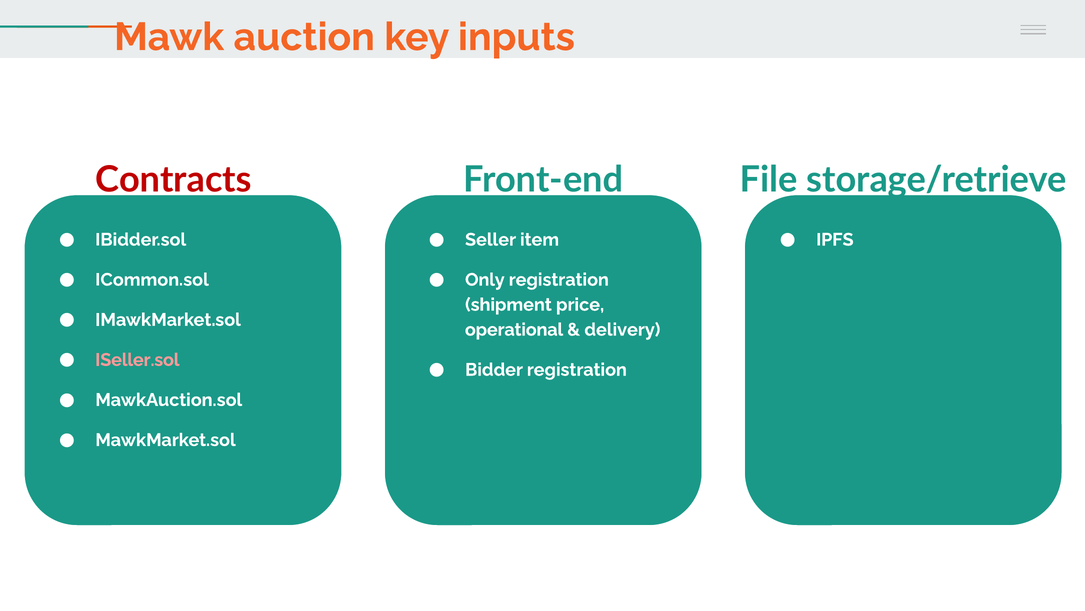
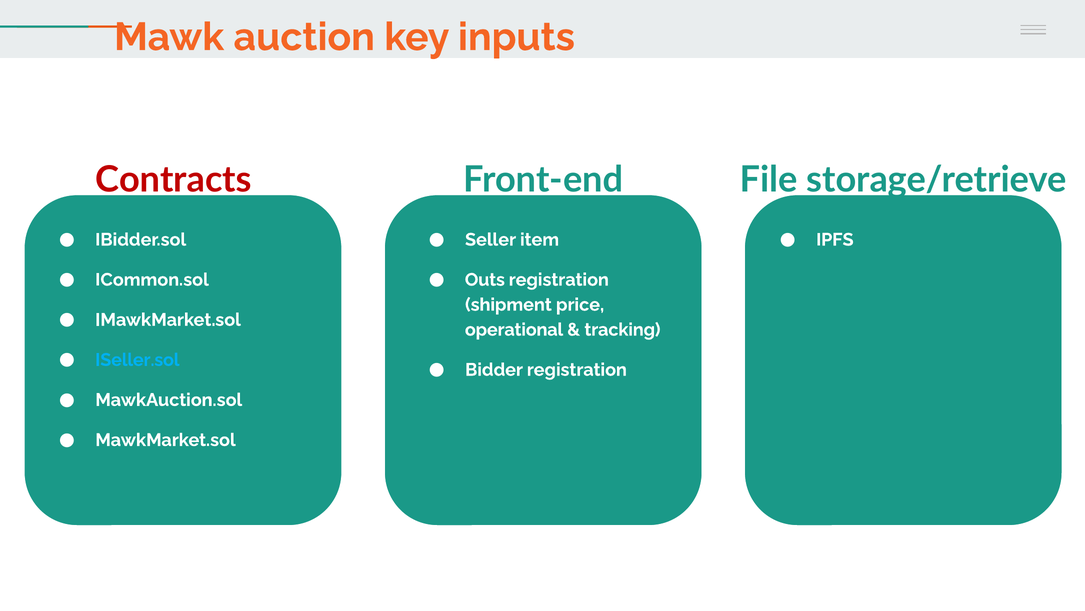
Only: Only -> Outs (485, 279)
delivery: delivery -> tracking (622, 329)
ISeller.sol colour: pink -> light blue (137, 360)
